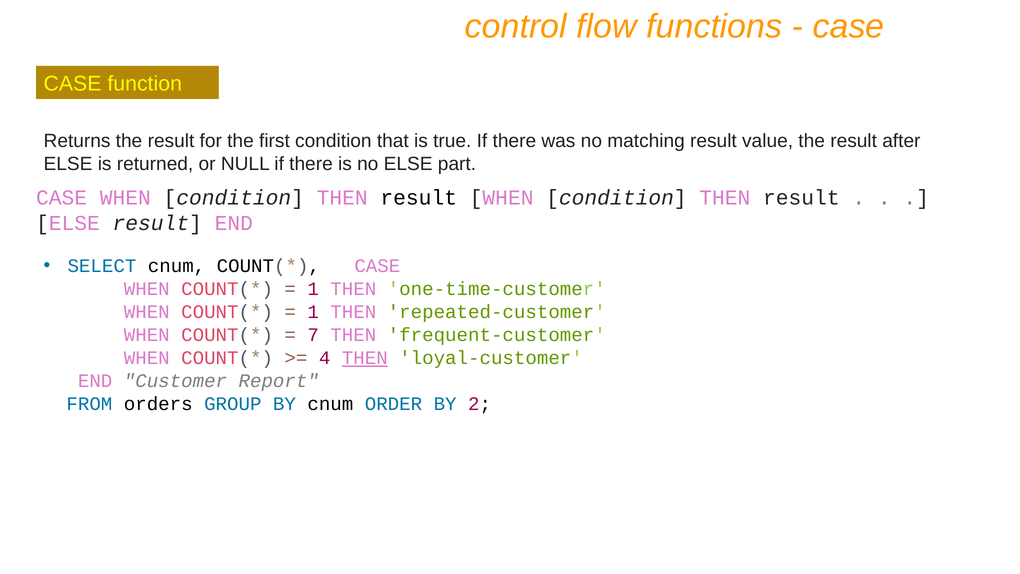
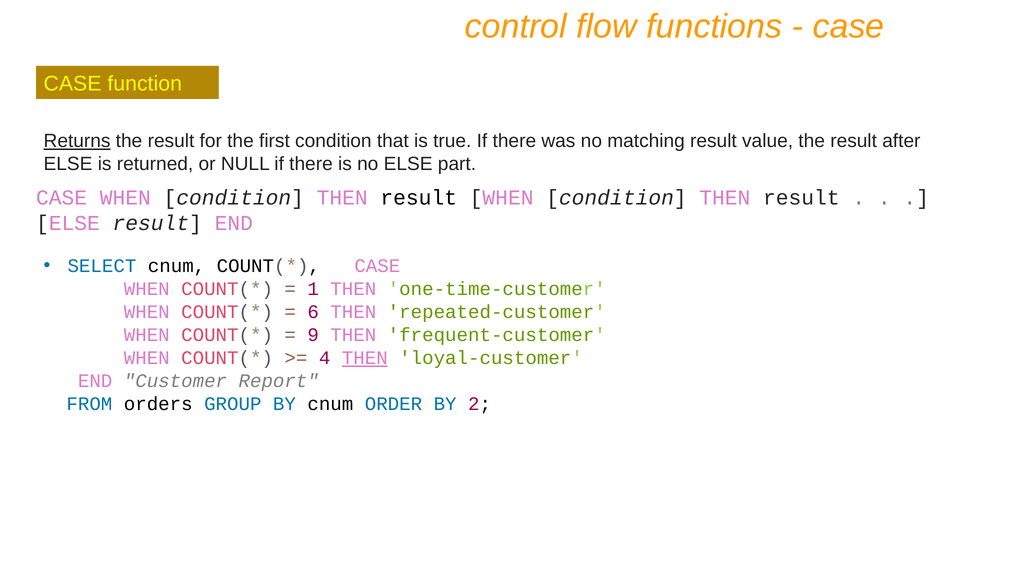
Returns underline: none -> present (77, 141)
1: 1 -> 6 (313, 312)
7: 7 -> 9 (313, 335)
